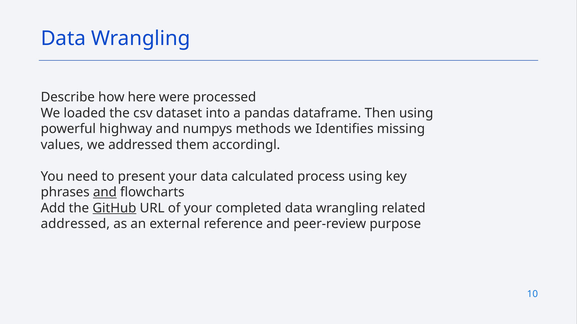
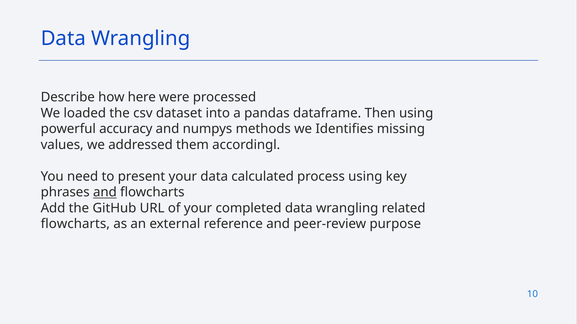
highway: highway -> accuracy (126, 129)
GitHub underline: present -> none (114, 208)
addressed: addressed -> flowcharts (75, 224)
